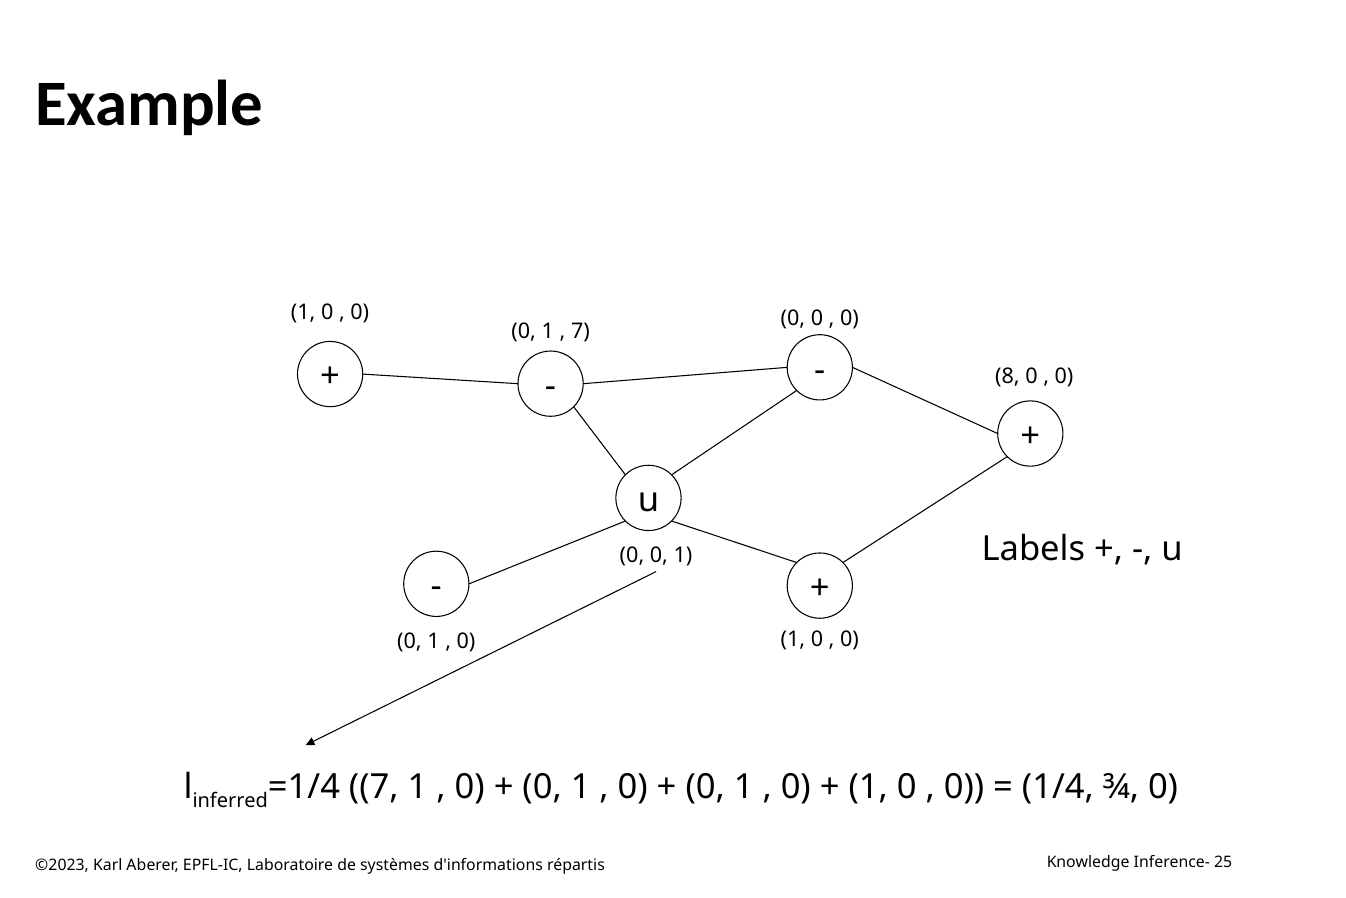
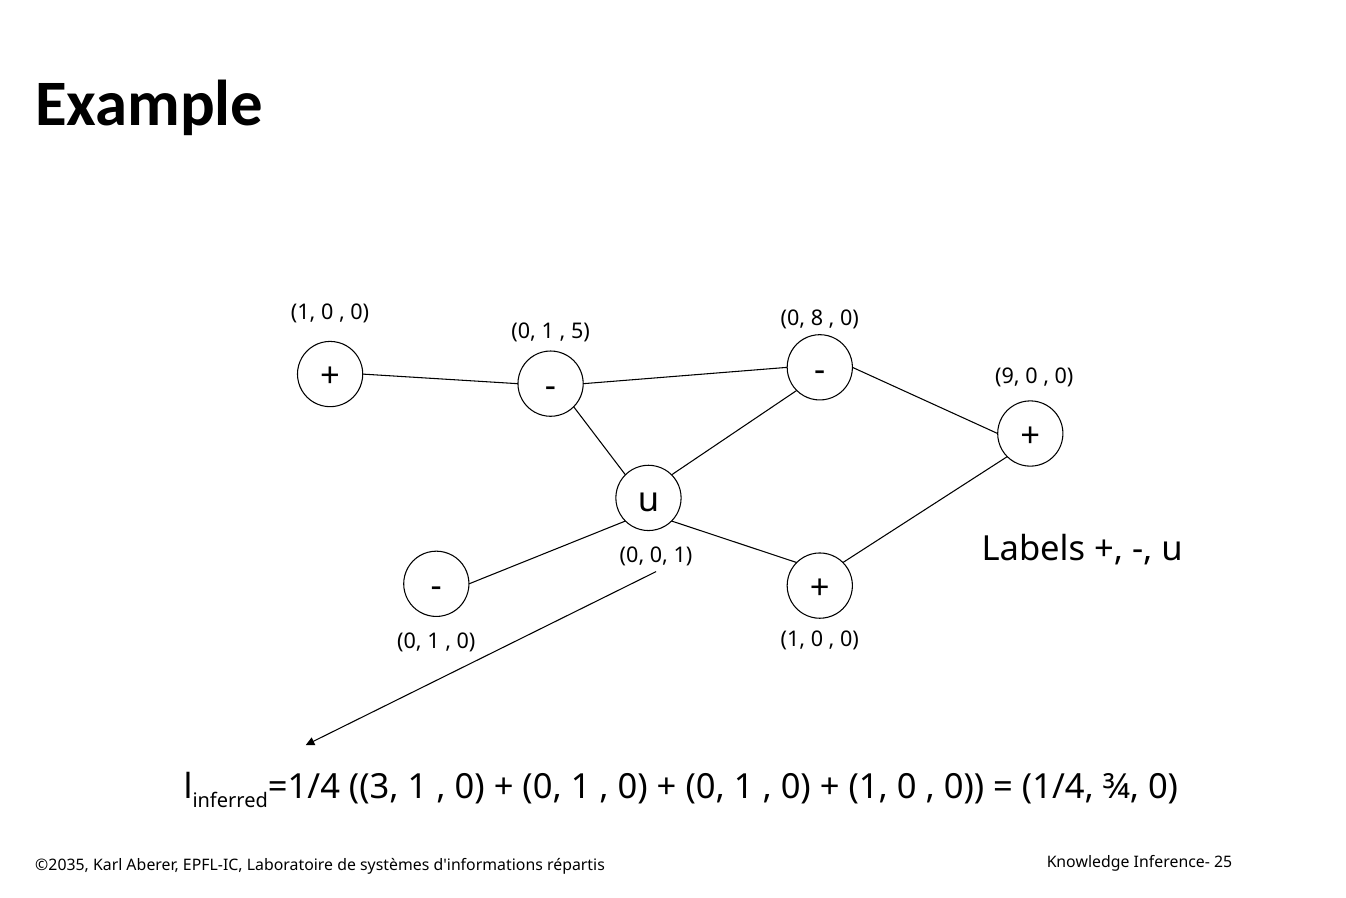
0: 0 -> 8 (817, 318)
7: 7 -> 5 (580, 331)
8: 8 -> 9 (1007, 377)
7: 7 -> 3 (374, 787)
©2023: ©2023 -> ©2035 (62, 865)
